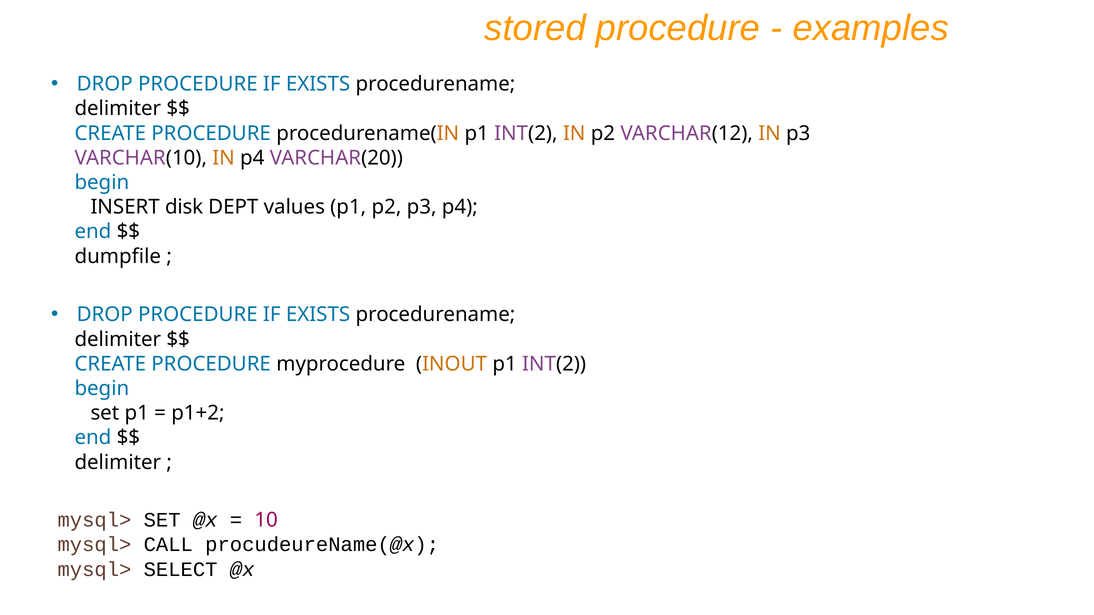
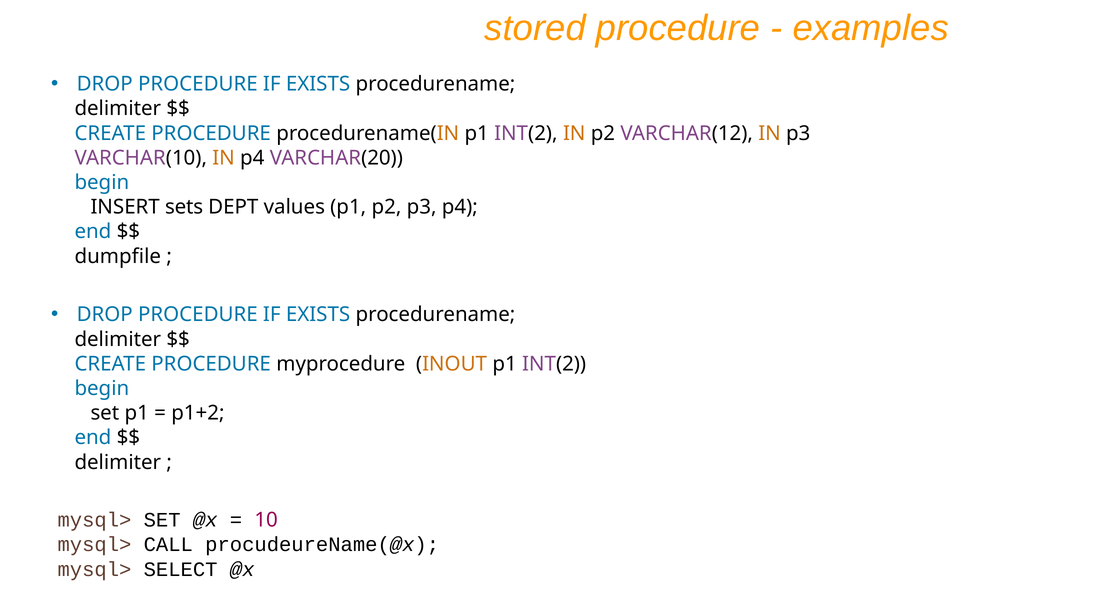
disk: disk -> sets (184, 207)
